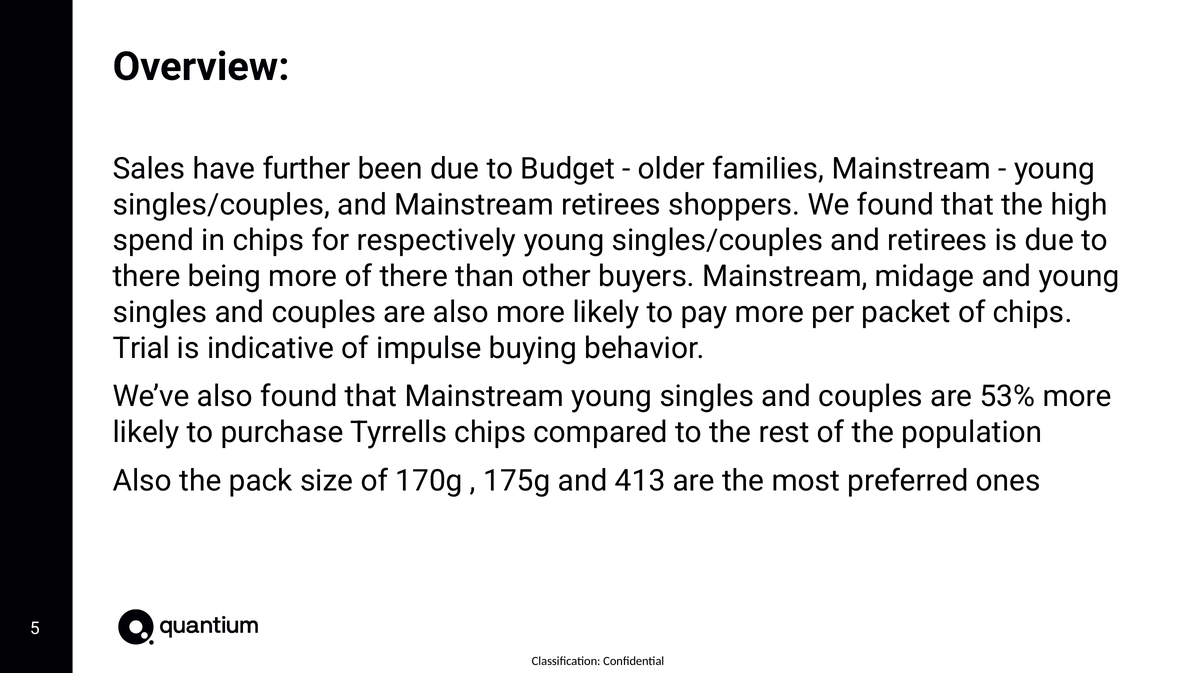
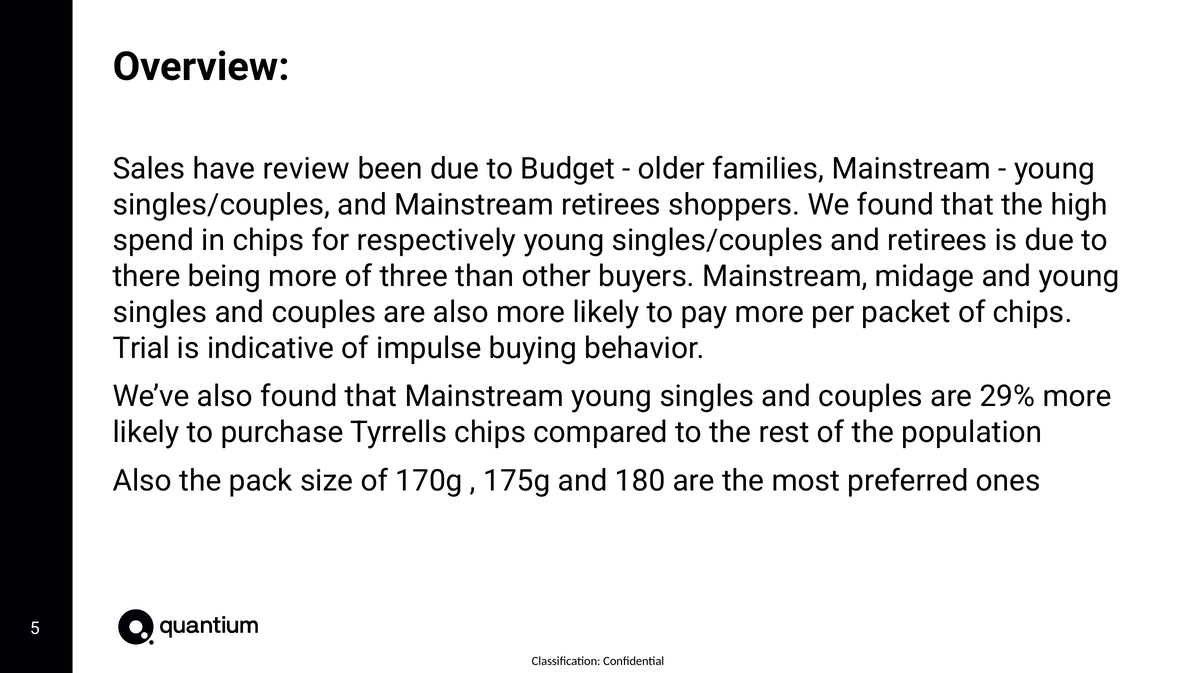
further: further -> review (306, 169)
of there: there -> three (414, 276)
53%: 53% -> 29% (1007, 396)
413: 413 -> 180 (640, 481)
